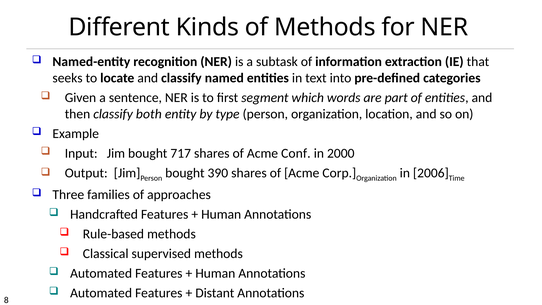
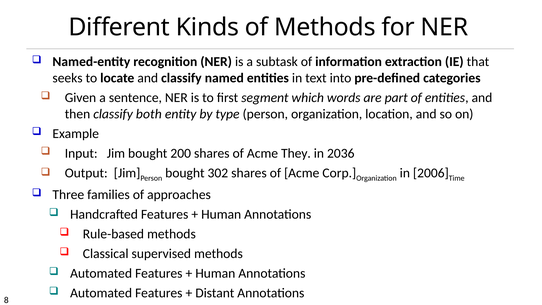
717: 717 -> 200 (181, 153)
Conf: Conf -> They (296, 153)
2000: 2000 -> 2036 (341, 153)
390: 390 -> 302 (218, 173)
